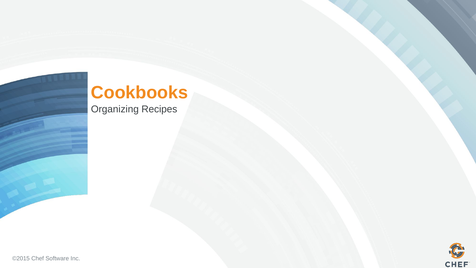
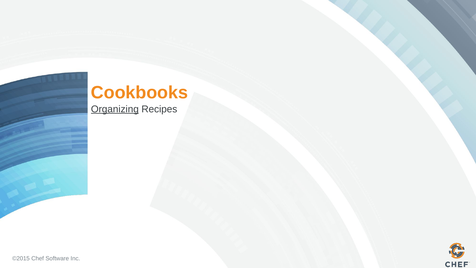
Organizing underline: none -> present (115, 109)
